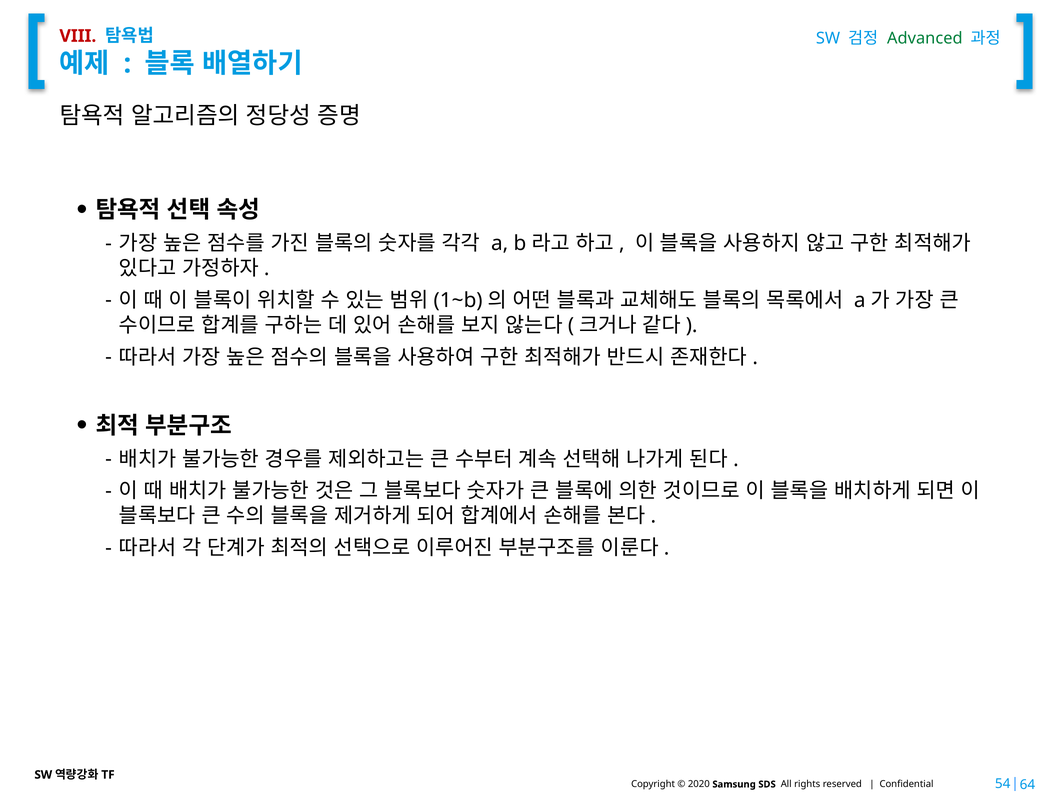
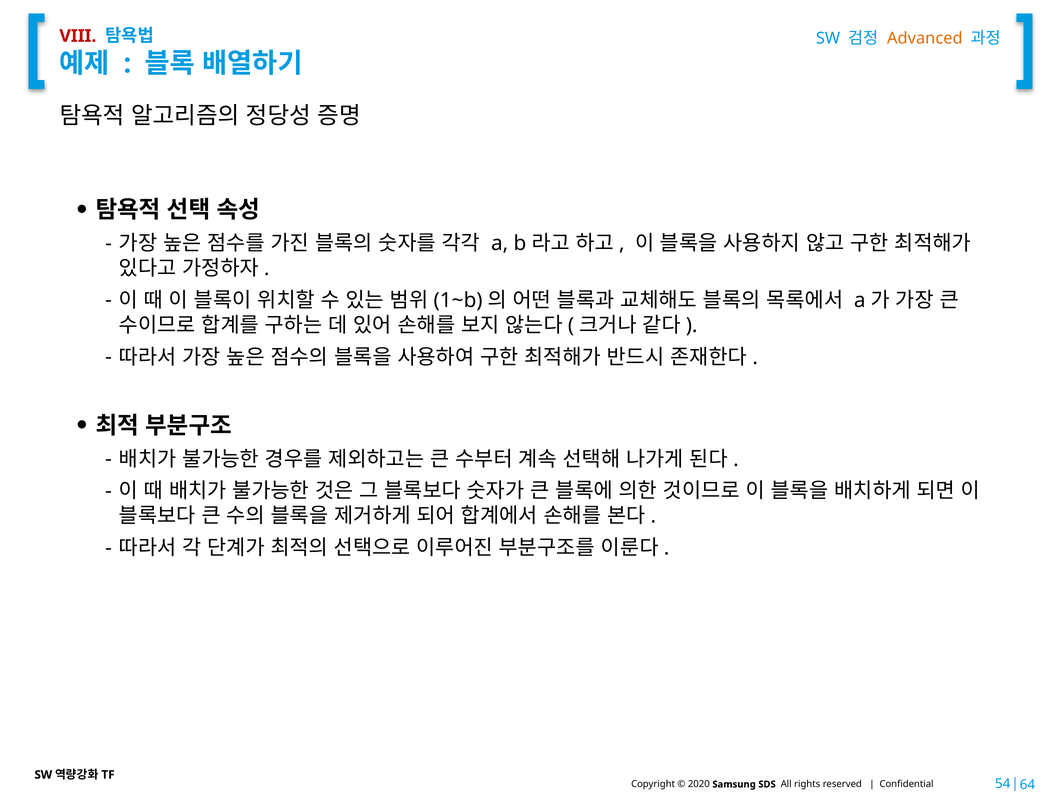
Advanced colour: green -> orange (925, 38)
